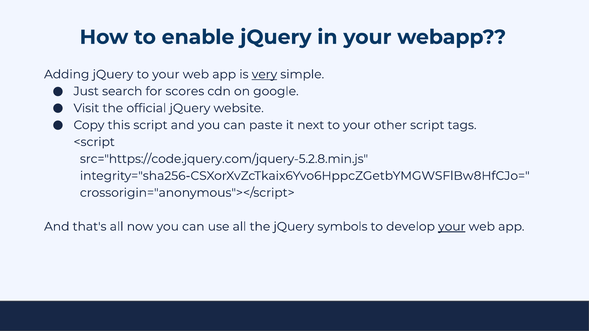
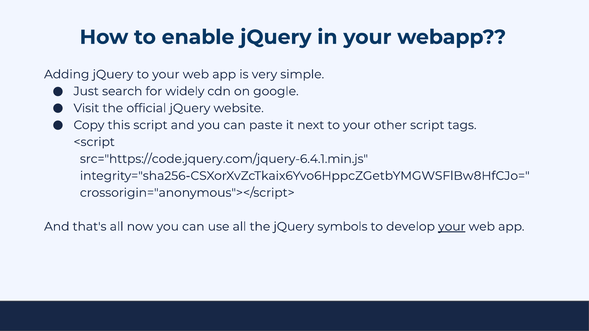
very underline: present -> none (264, 74)
scores: scores -> widely (185, 91)
src="https://code.jquery.com/jquery-5.2.8.min.js: src="https://code.jquery.com/jquery-5.2.8.min.js -> src="https://code.jquery.com/jquery-6.4.1.min.js (224, 159)
